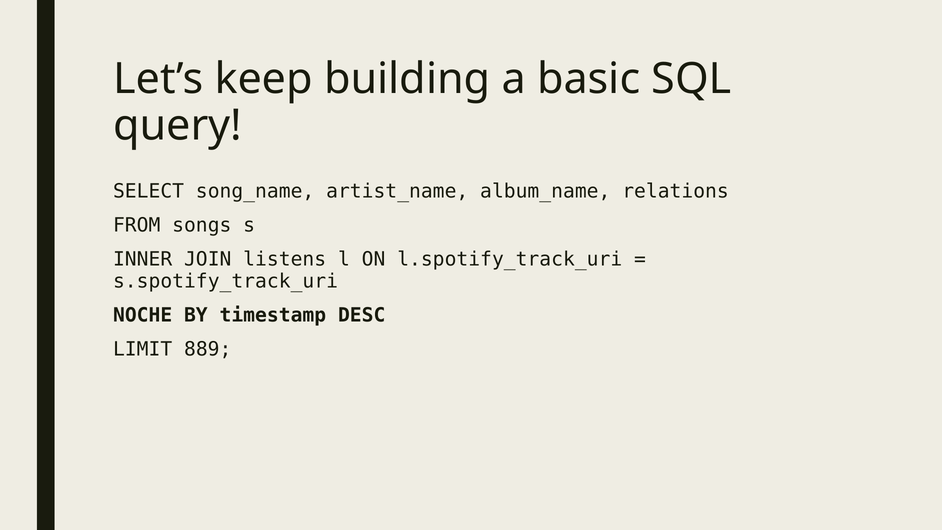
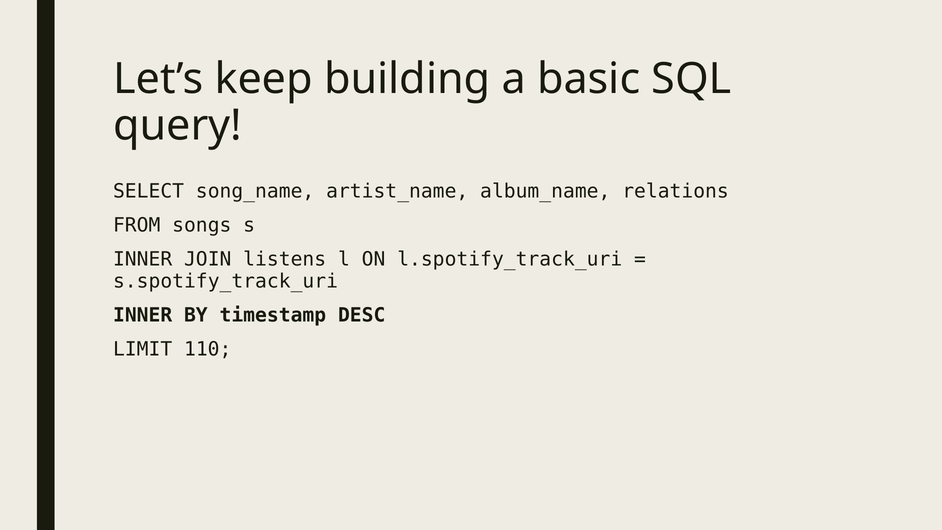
NOCHE: NOCHE -> INNER (143, 315)
889: 889 -> 110 (208, 349)
